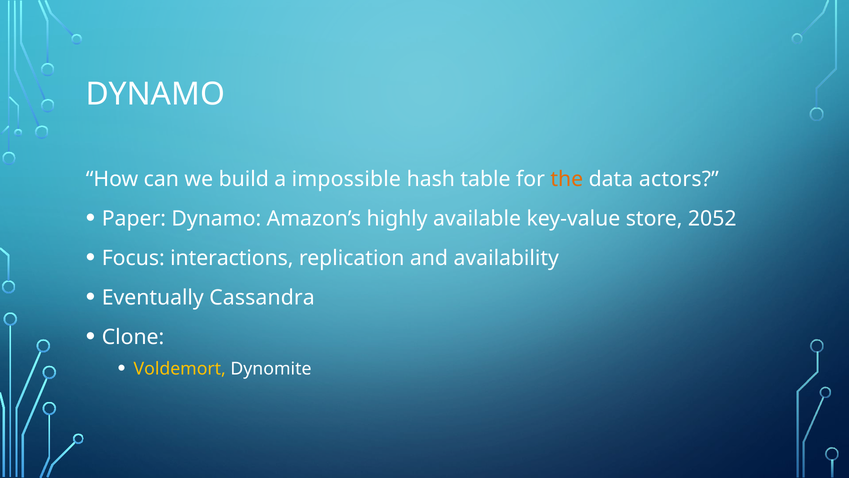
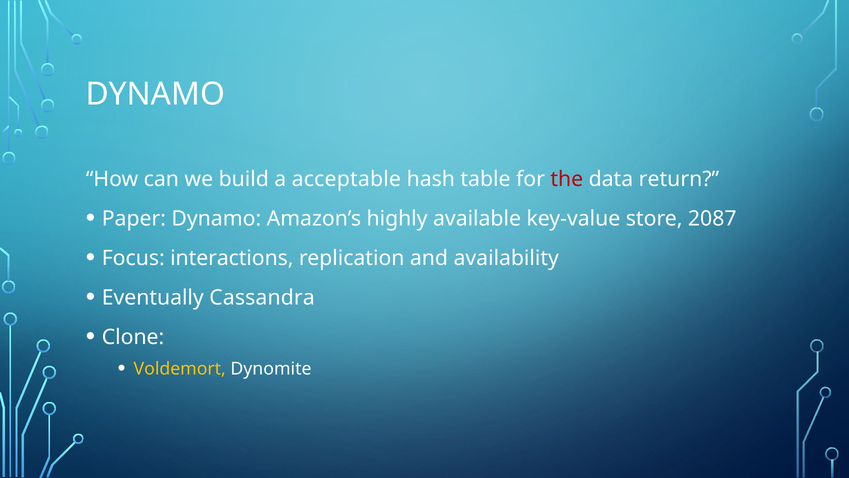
impossible: impossible -> acceptable (346, 179)
the colour: orange -> red (567, 179)
actors: actors -> return (679, 179)
2052: 2052 -> 2087 (712, 219)
